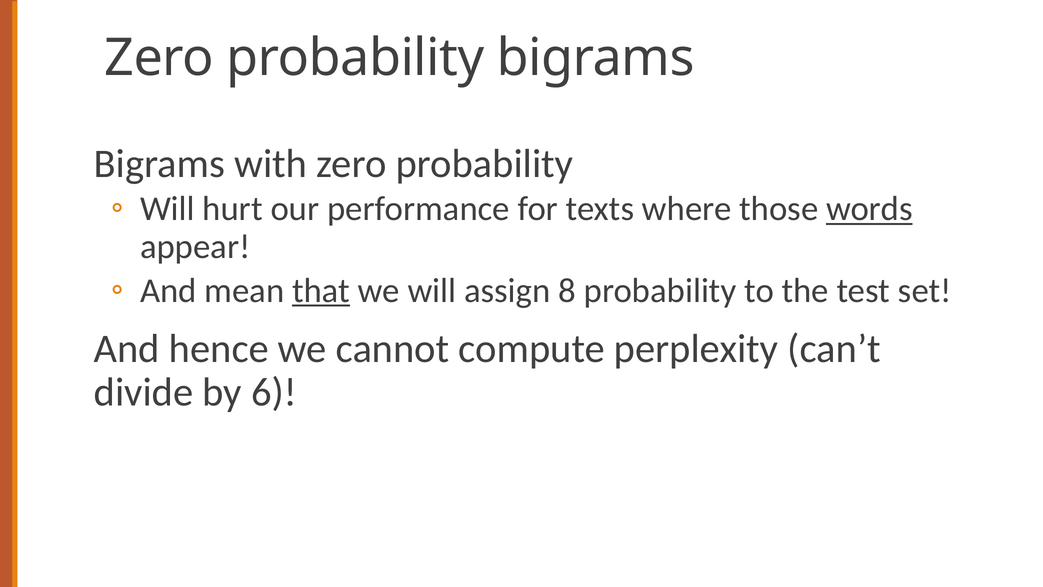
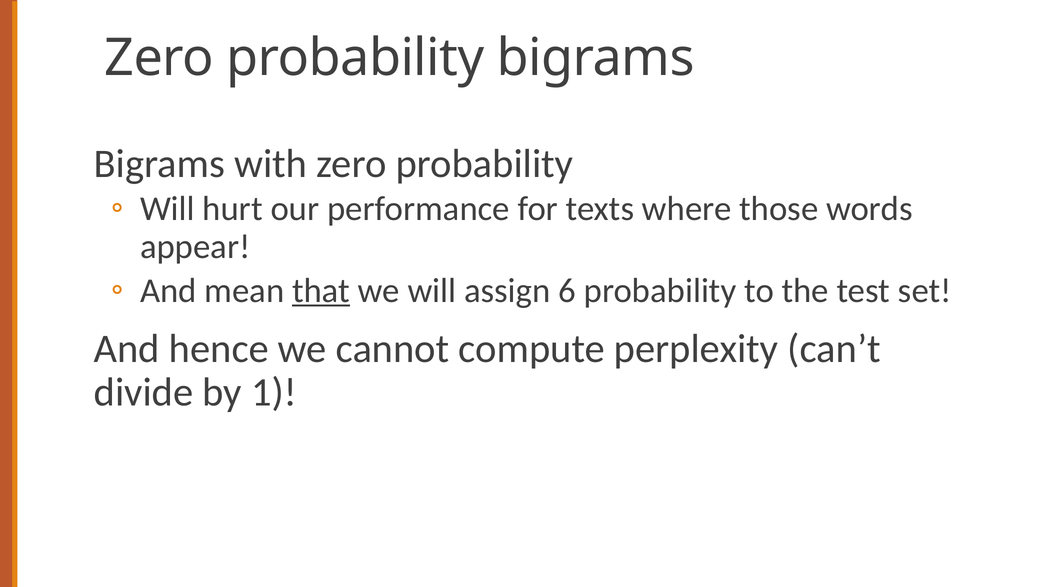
words underline: present -> none (869, 209)
8: 8 -> 6 (567, 290)
6: 6 -> 1 (274, 392)
